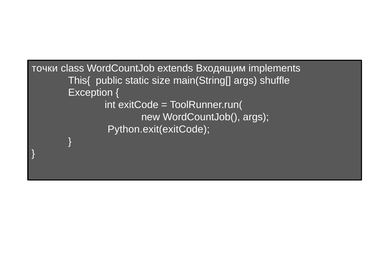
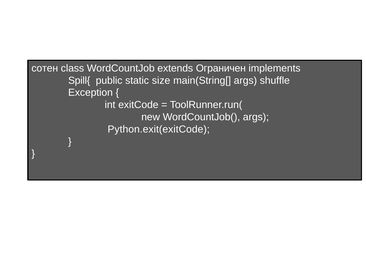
точки: точки -> сотен (45, 68)
Входящим: Входящим -> Ограничен (221, 68)
This{: This{ -> Spill{ (79, 81)
